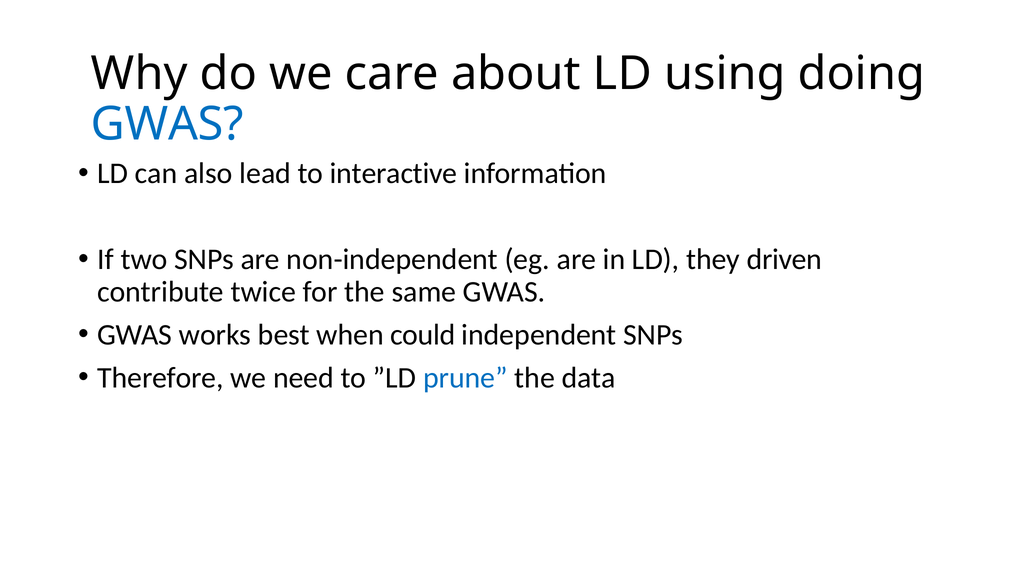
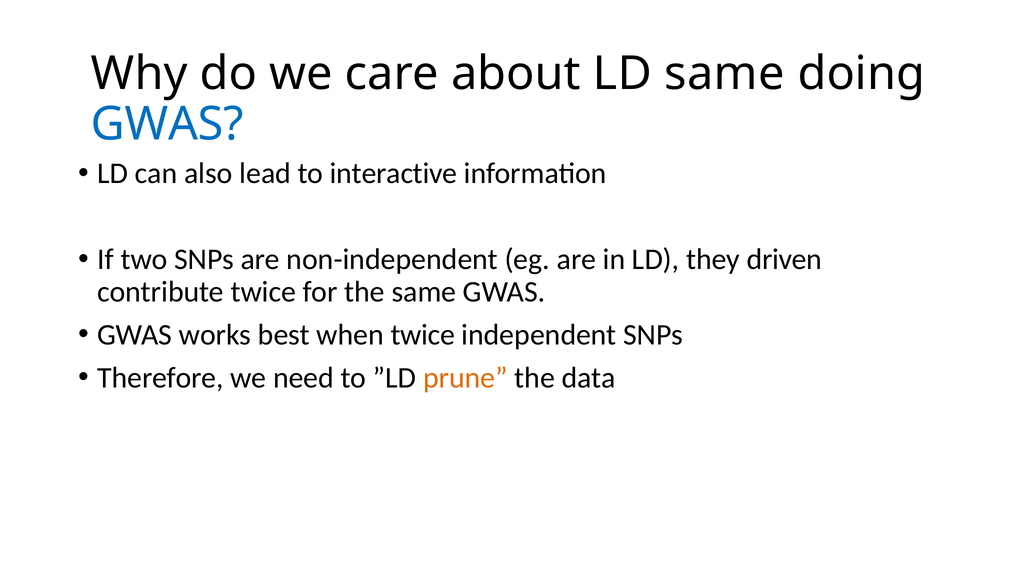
LD using: using -> same (725, 74)
when could: could -> twice (423, 335)
prune colour: blue -> orange (465, 377)
